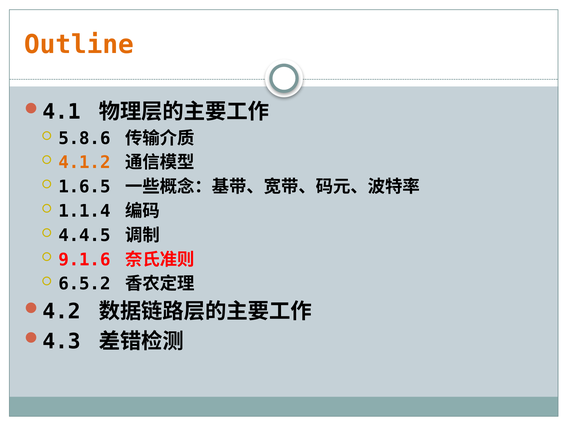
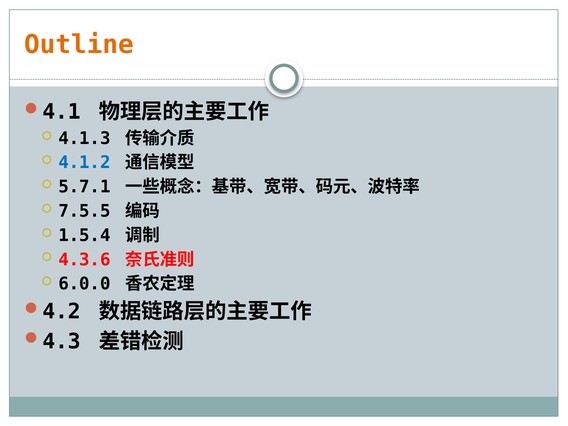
5.8.6: 5.8.6 -> 4.1.3 (84, 138)
4.1.2 colour: orange -> blue (84, 163)
1.6.5: 1.6.5 -> 5.7.1 (84, 187)
1.1.4: 1.1.4 -> 7.5.5 (84, 211)
4.4.5: 4.4.5 -> 1.5.4 (84, 235)
9.1.6: 9.1.6 -> 4.3.6 (84, 260)
6.5.2: 6.5.2 -> 6.0.0 (84, 284)
